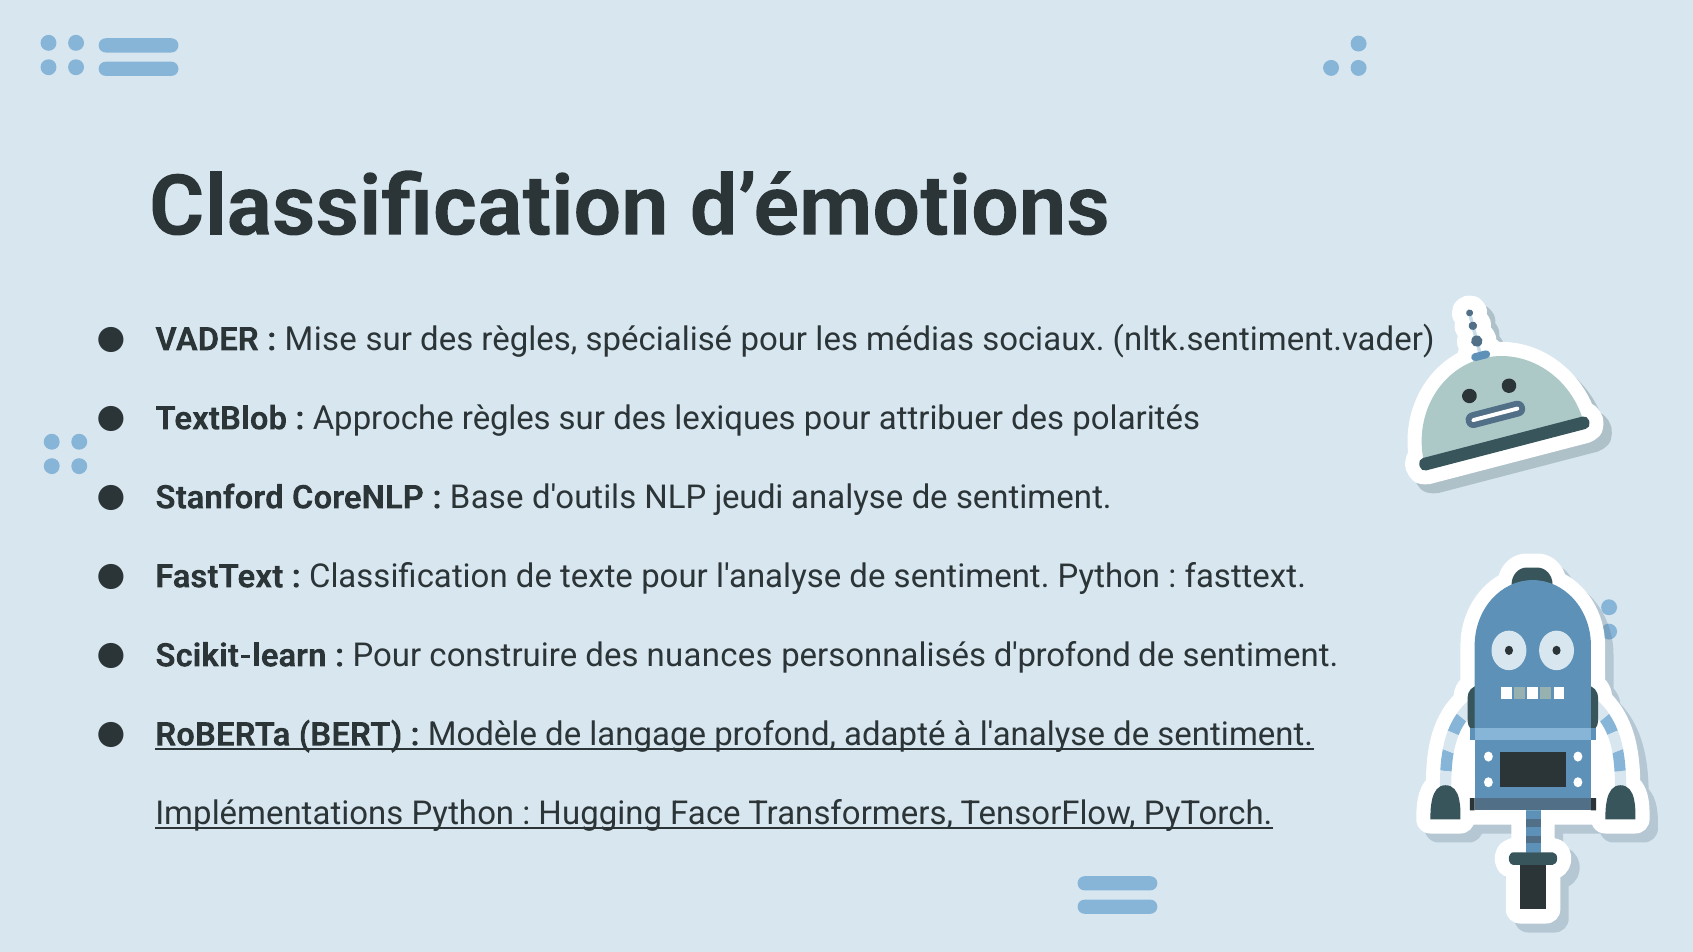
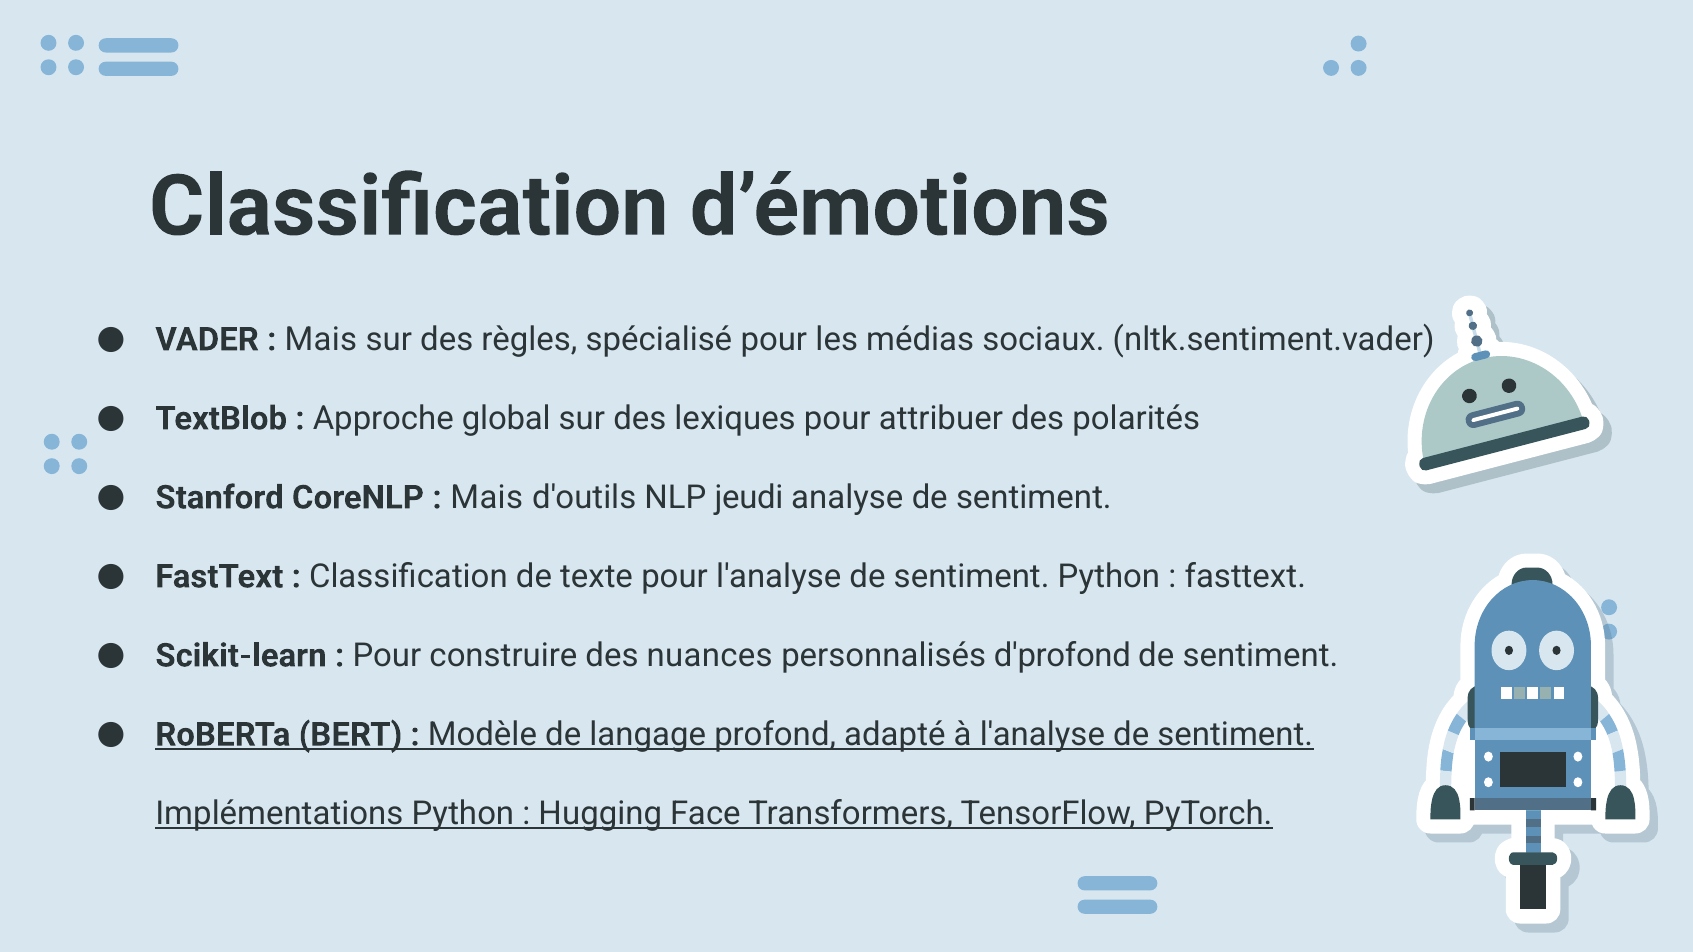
Mise: Mise -> Mais (321, 340)
Approche règles: règles -> global (506, 419)
Base: Base -> Mais (487, 498)
